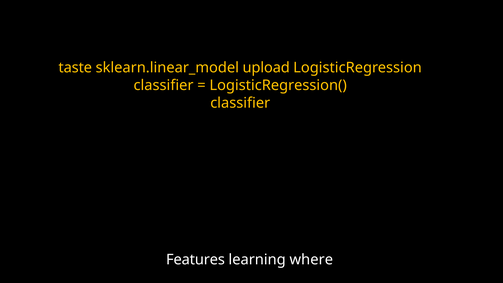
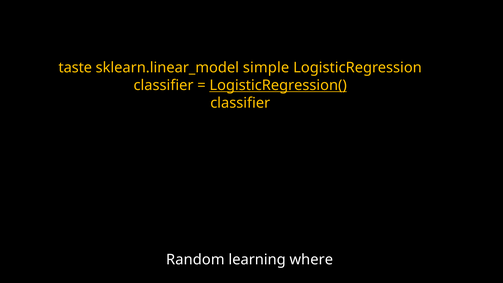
upload: upload -> simple (266, 68)
LogisticRegression( underline: none -> present (278, 85)
Features: Features -> Random (195, 259)
